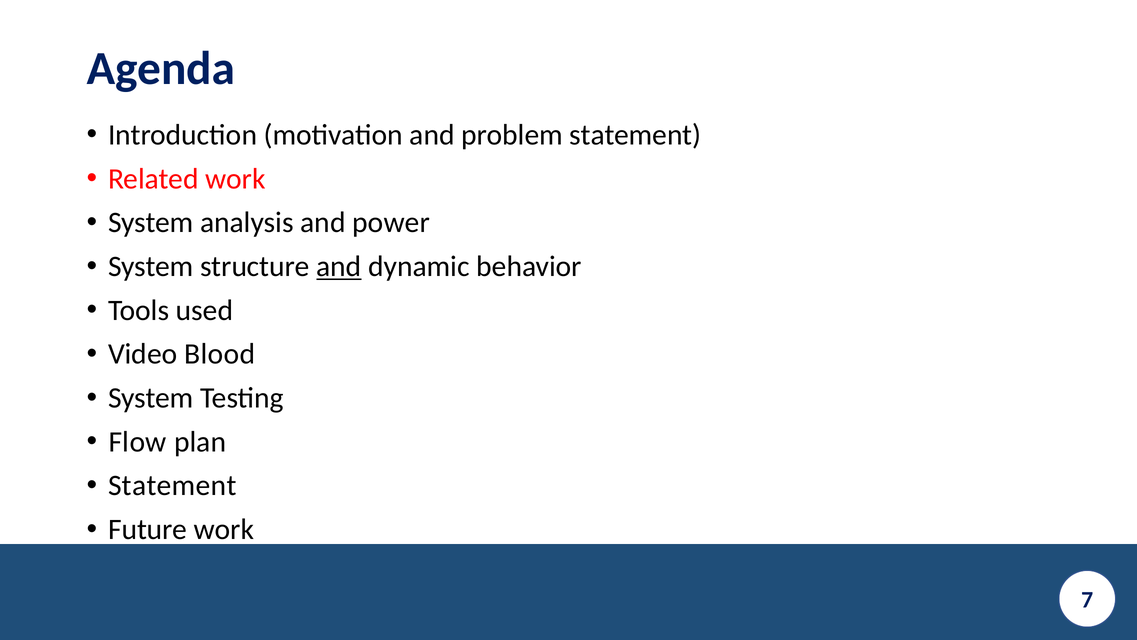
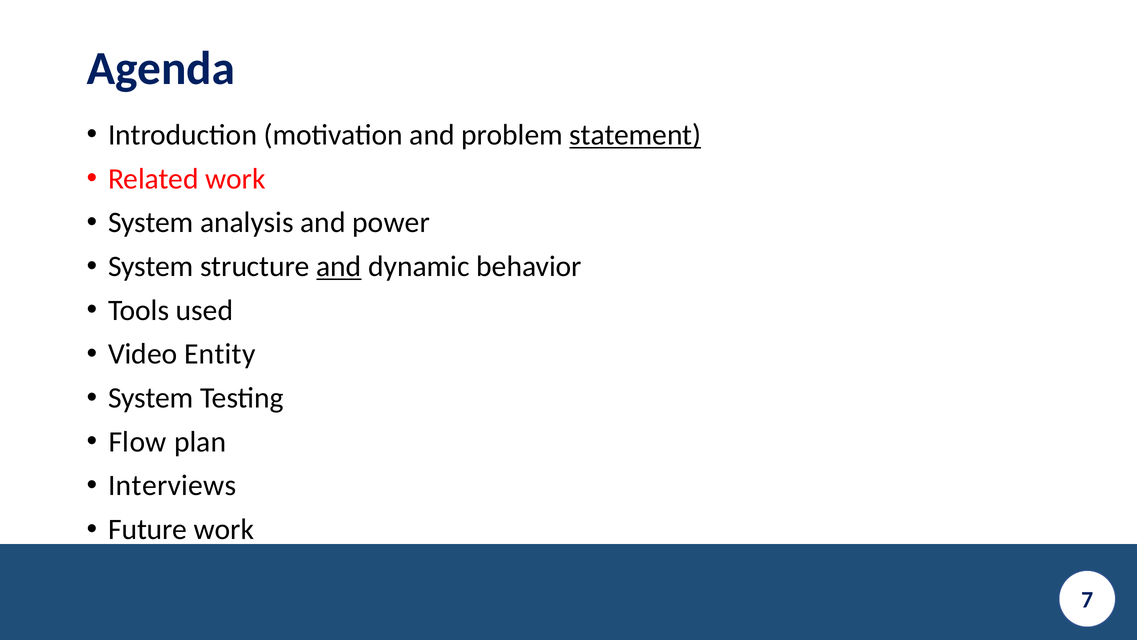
statement underline: none -> present (635, 135)
Blood: Blood -> Entity (220, 354)
Statement: Statement -> Interviews (172, 485)
